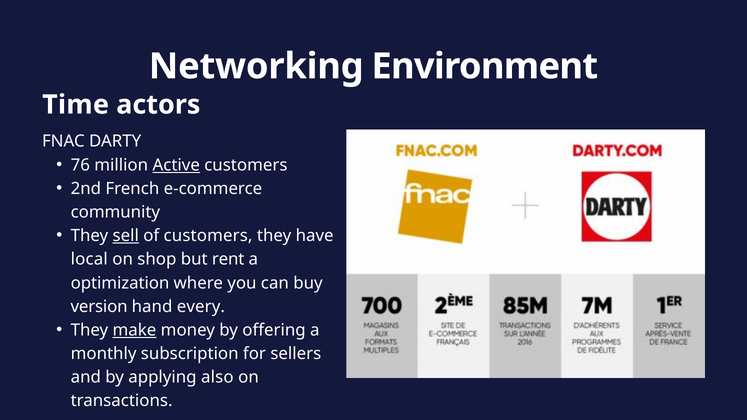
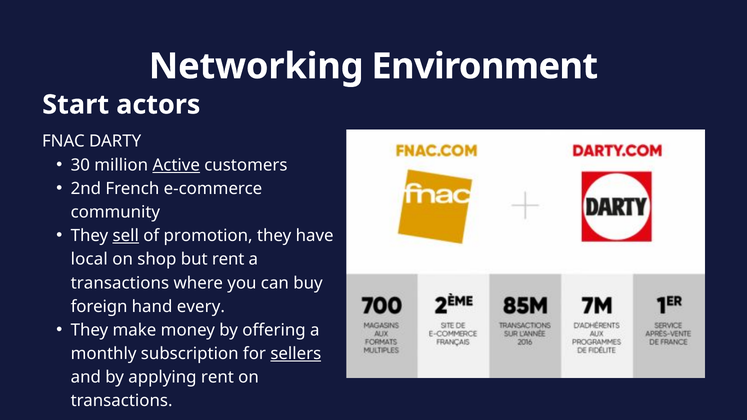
Time: Time -> Start (76, 105)
76: 76 -> 30 (80, 165)
of customers: customers -> promotion (208, 236)
optimization: optimization -> transactions (120, 283)
version: version -> foreign (99, 307)
make underline: present -> none (134, 330)
sellers underline: none -> present (296, 354)
applying also: also -> rent (217, 377)
